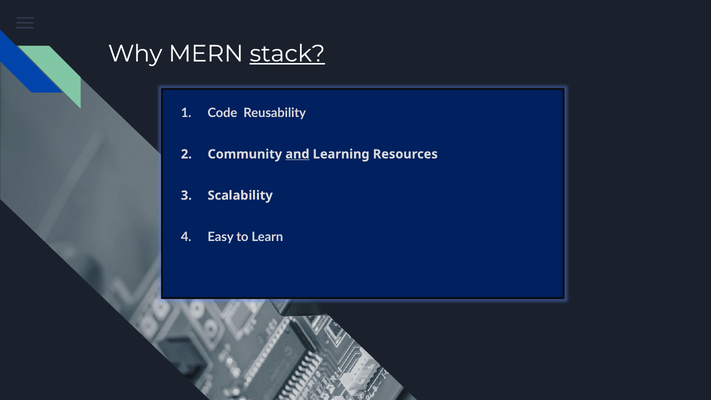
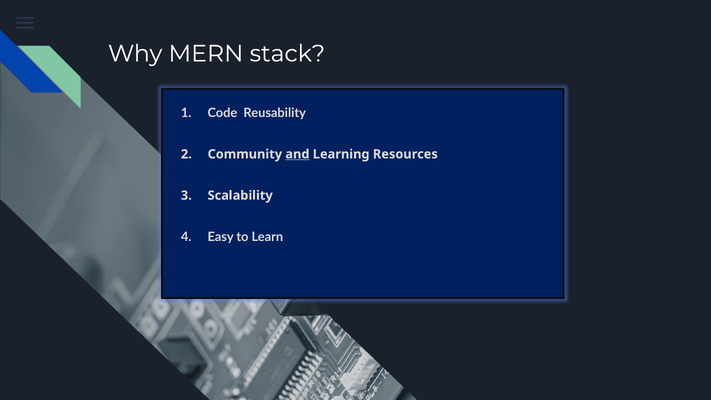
stack underline: present -> none (287, 54)
